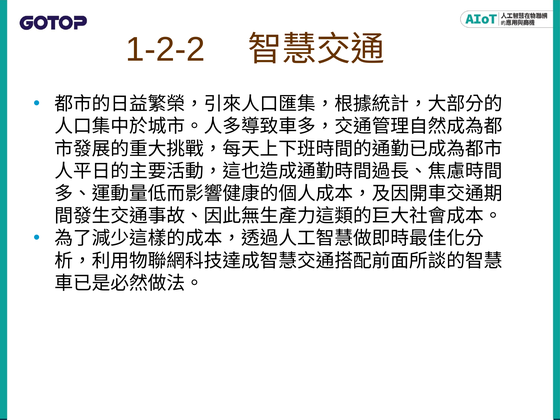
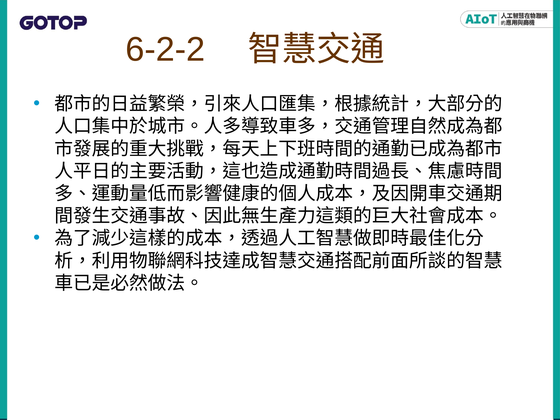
1-2-2: 1-2-2 -> 6-2-2 (165, 50)
